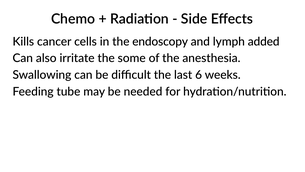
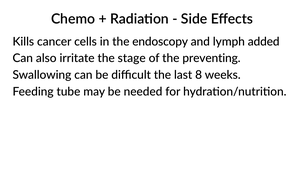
some: some -> stage (132, 58)
anesthesia: anesthesia -> preventing (211, 58)
6: 6 -> 8 (199, 75)
